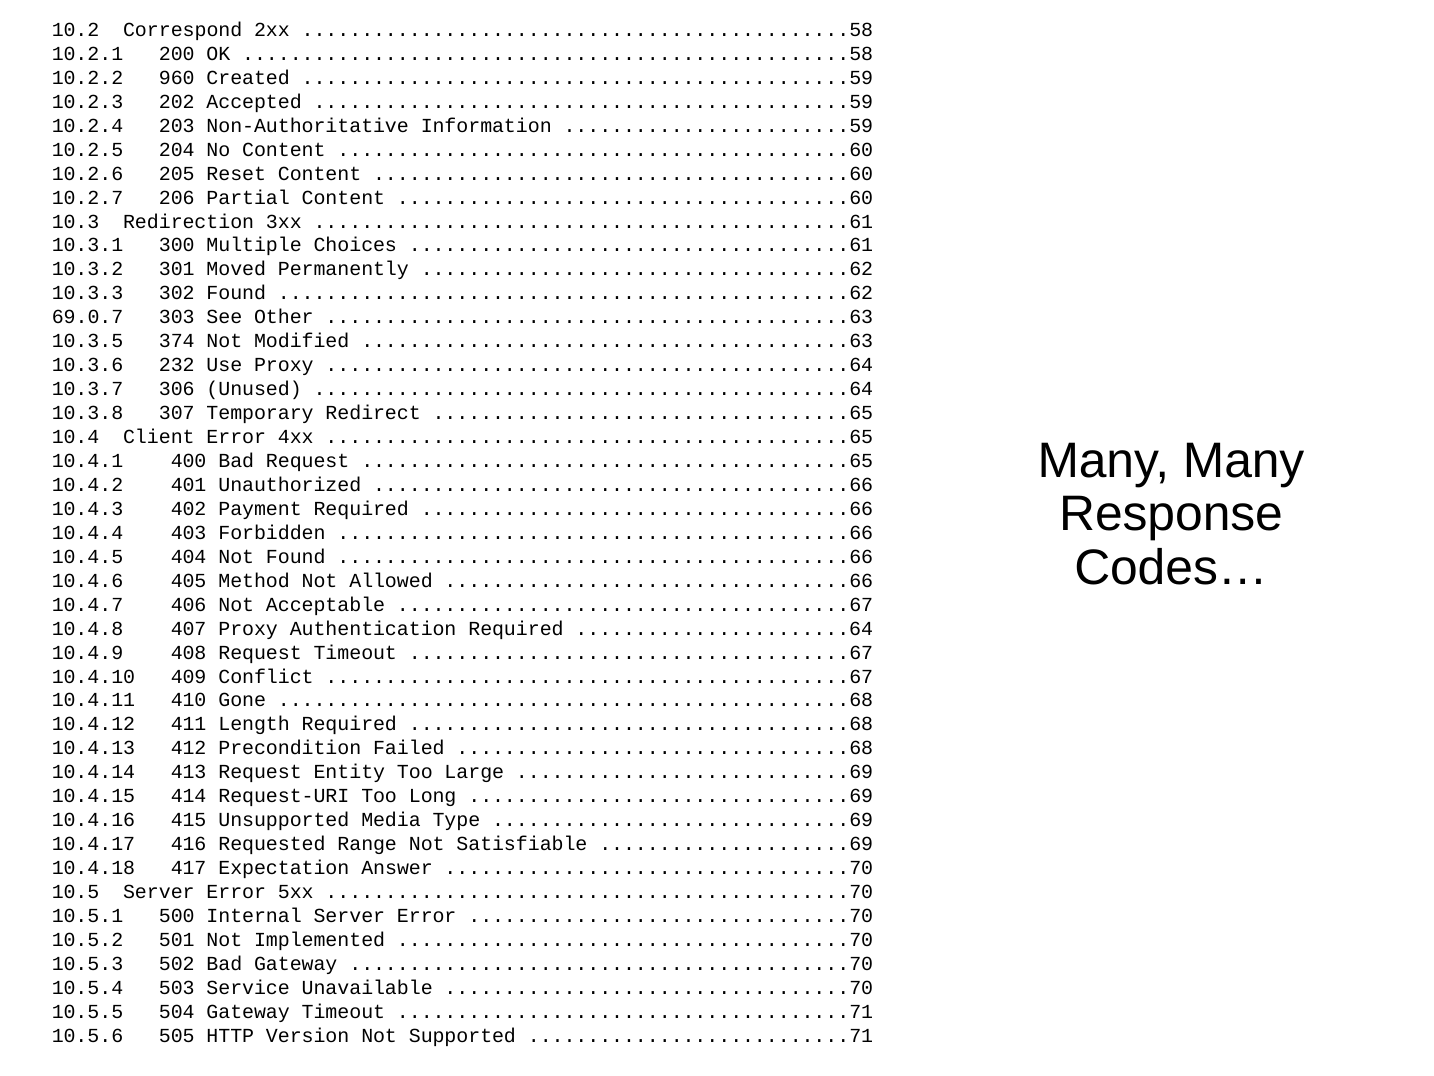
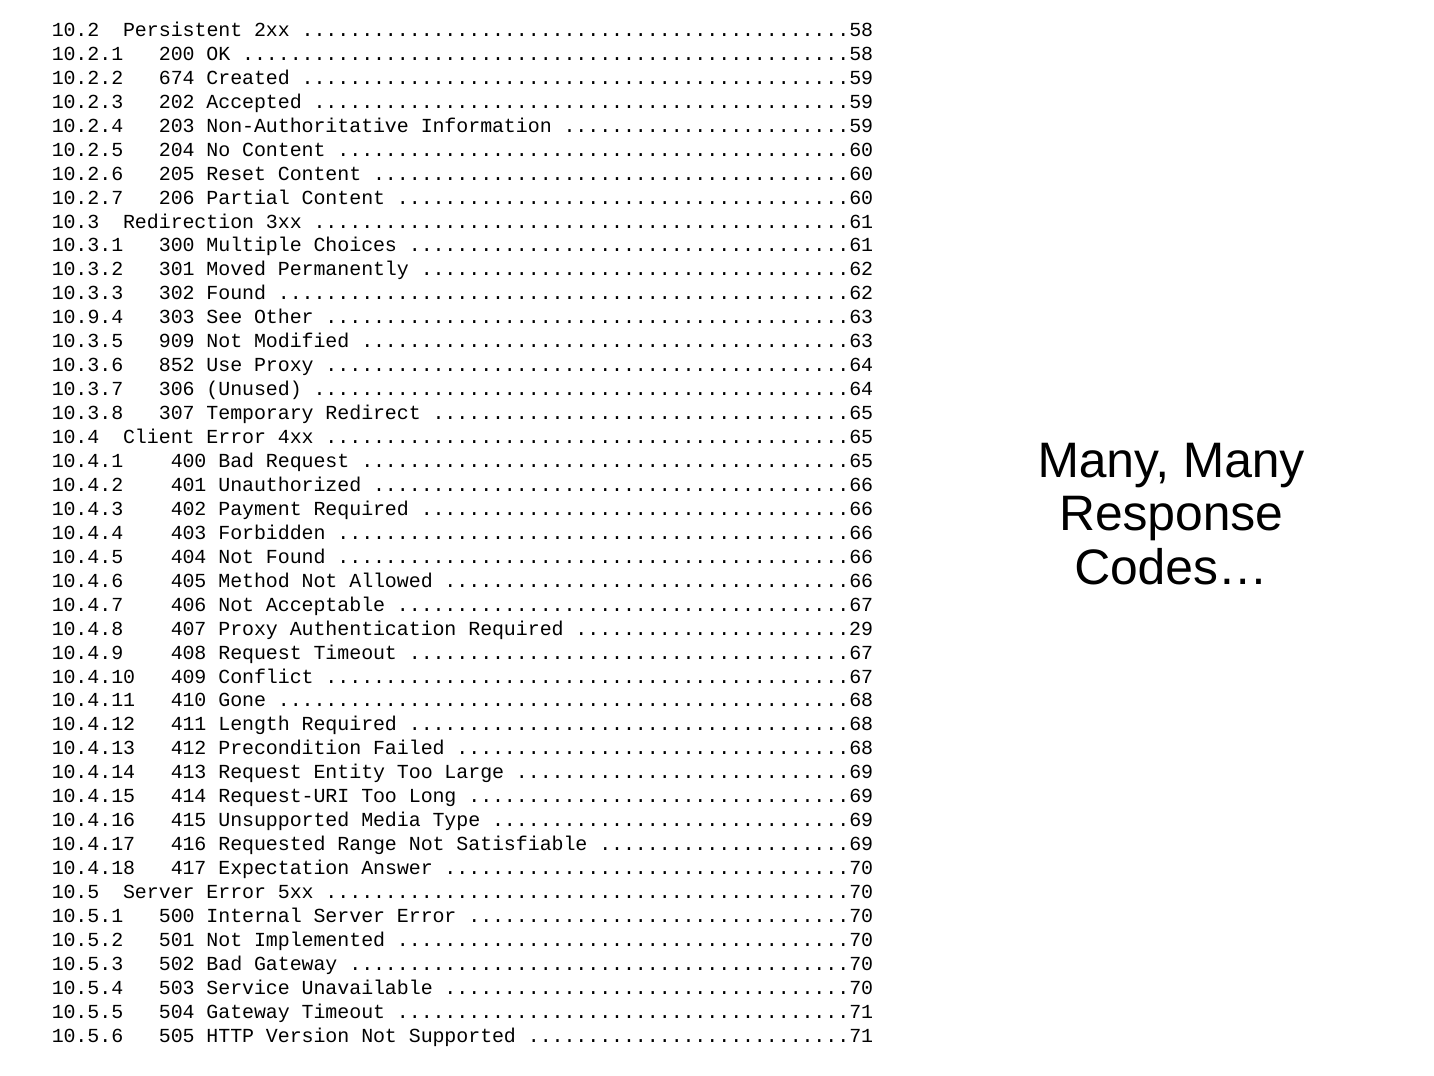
Correspond: Correspond -> Persistent (183, 30)
960: 960 -> 674 (177, 78)
69.0.7: 69.0.7 -> 10.9.4 (88, 317)
374: 374 -> 909 (177, 341)
232: 232 -> 852 (177, 365)
.......................64: .......................64 -> .......................29 (724, 628)
